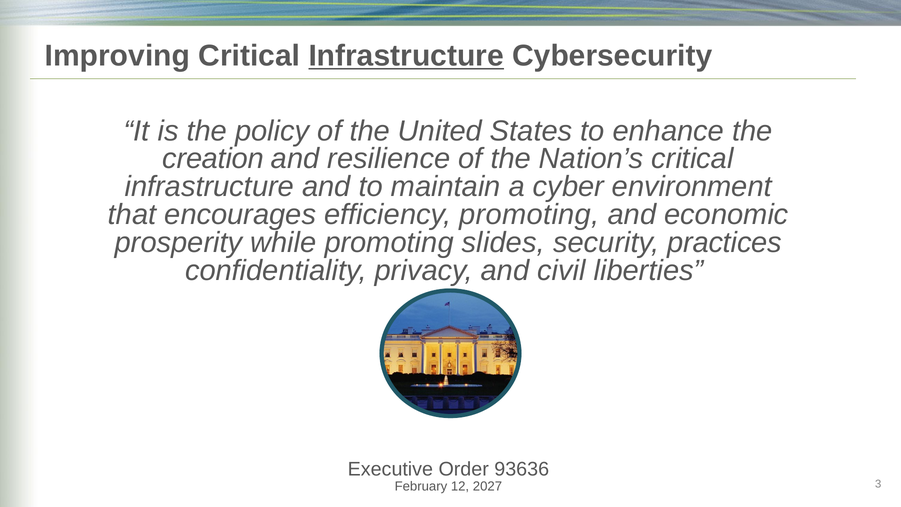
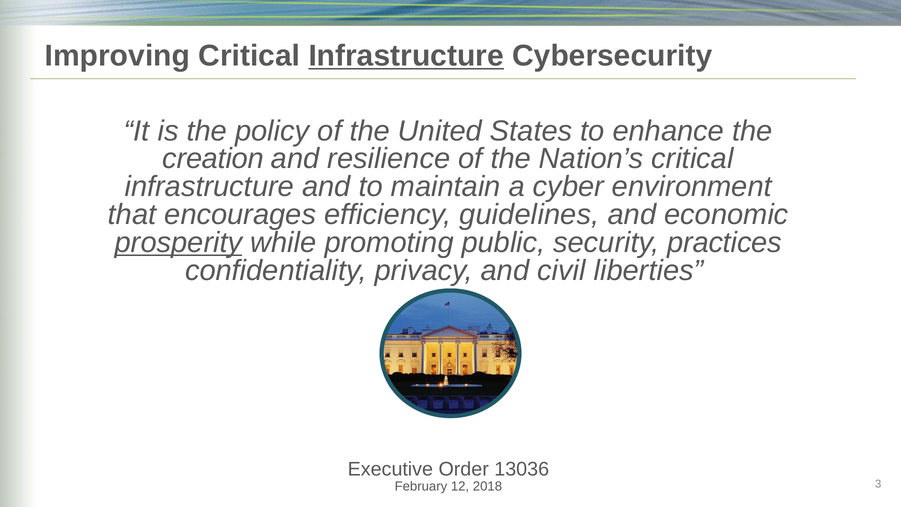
efficiency promoting: promoting -> guidelines (529, 215)
prosperity underline: none -> present (179, 243)
slides: slides -> public (504, 243)
93636: 93636 -> 13036 (522, 469)
2027: 2027 -> 2018 (487, 486)
